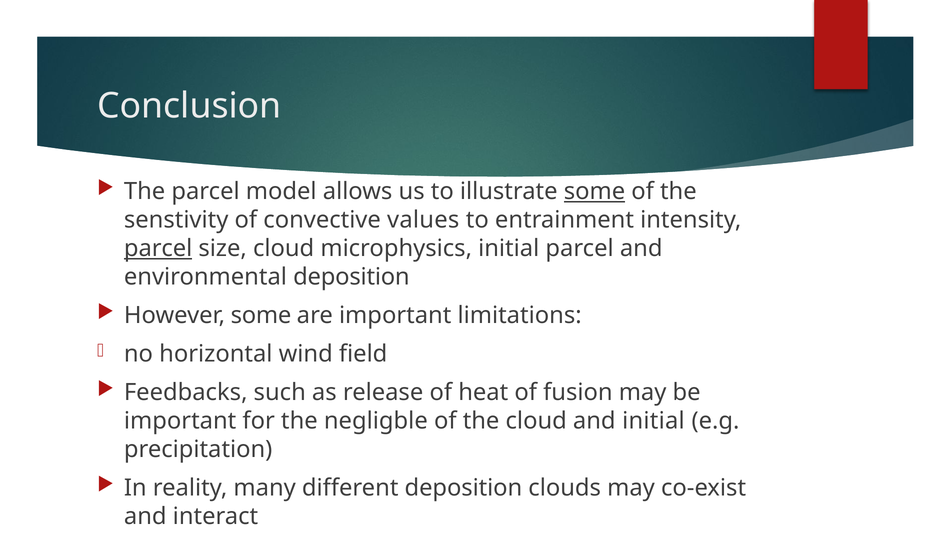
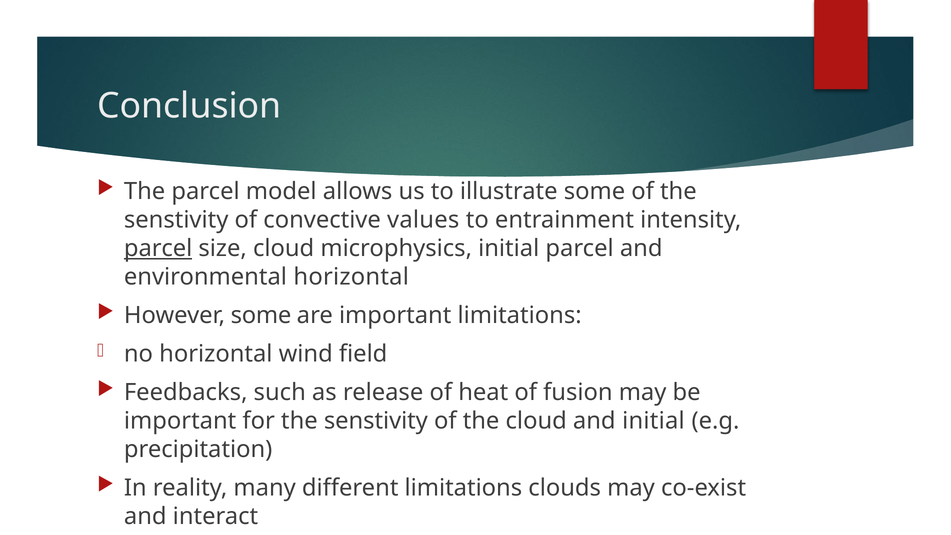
some underline: present -> none (594, 191)
environmental deposition: deposition -> horizontal (351, 277)
for the negligble: negligble -> senstivity (376, 421)
different deposition: deposition -> limitations (463, 488)
